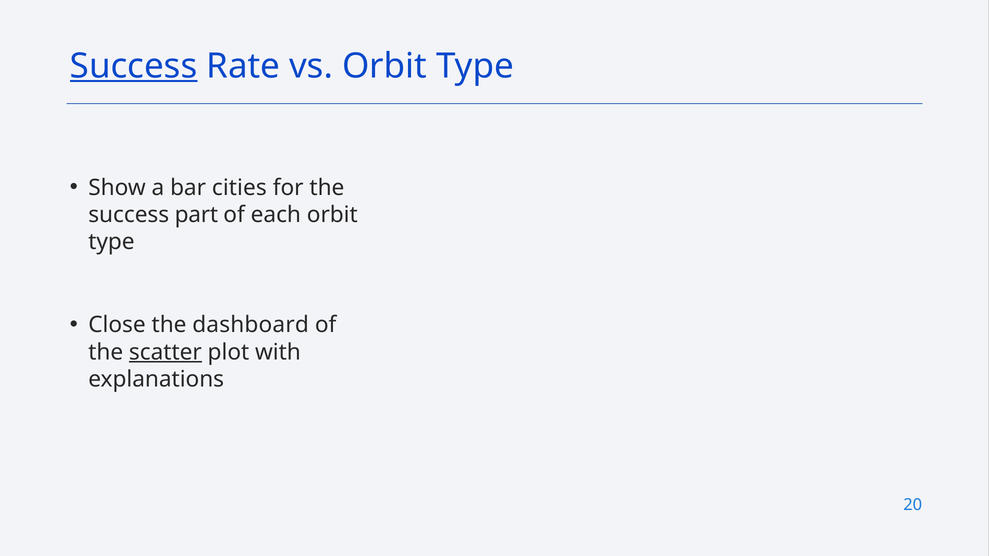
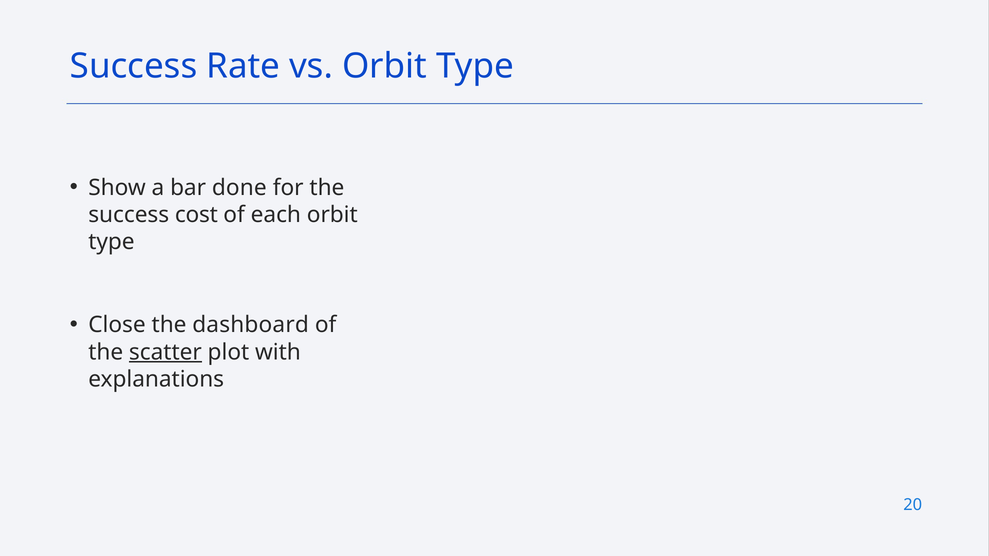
Success underline: present -> none (134, 66)
cities: cities -> done (239, 188)
part: part -> cost (196, 215)
